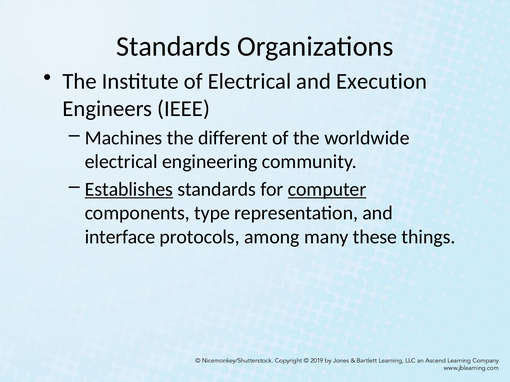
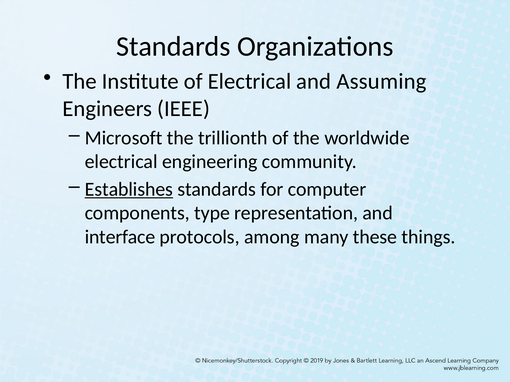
Execution: Execution -> Assuming (381, 81)
Machines: Machines -> Microsoft (124, 138)
different: different -> trillionth (233, 138)
computer underline: present -> none (327, 190)
